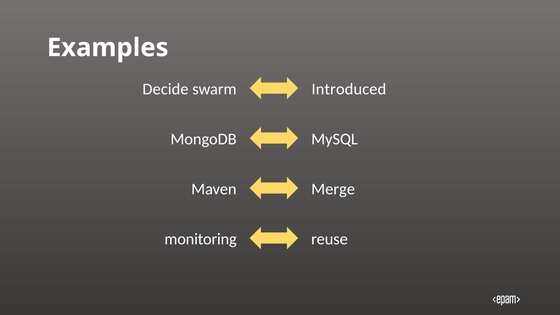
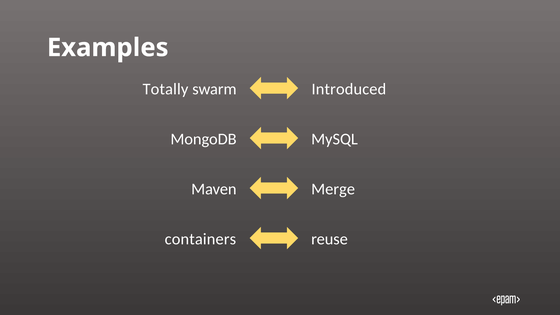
Decide: Decide -> Totally (165, 89)
monitoring: monitoring -> containers (200, 239)
